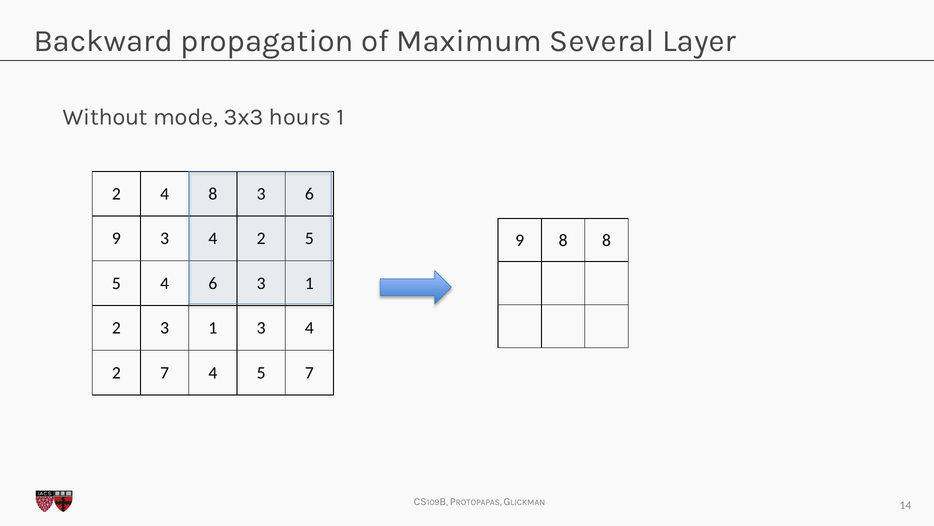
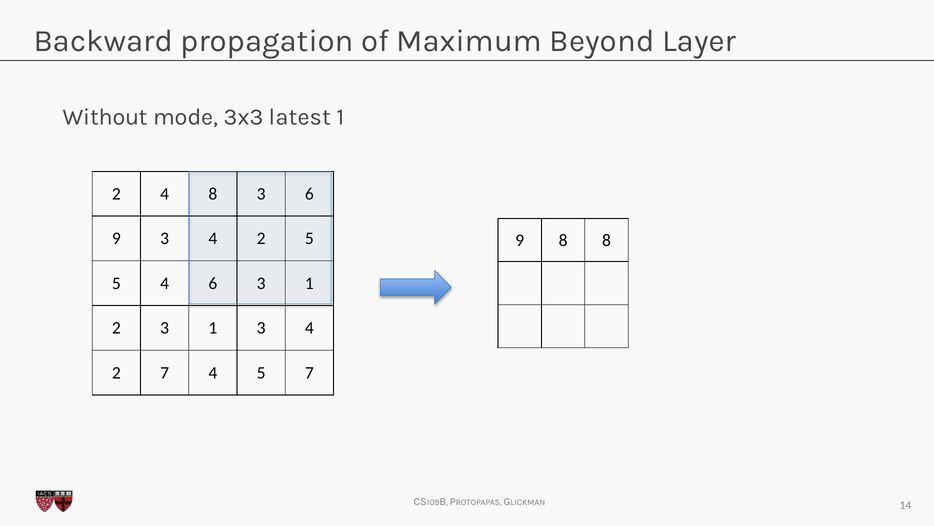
Several: Several -> Beyond (602, 41)
hours: hours -> latest (300, 117)
